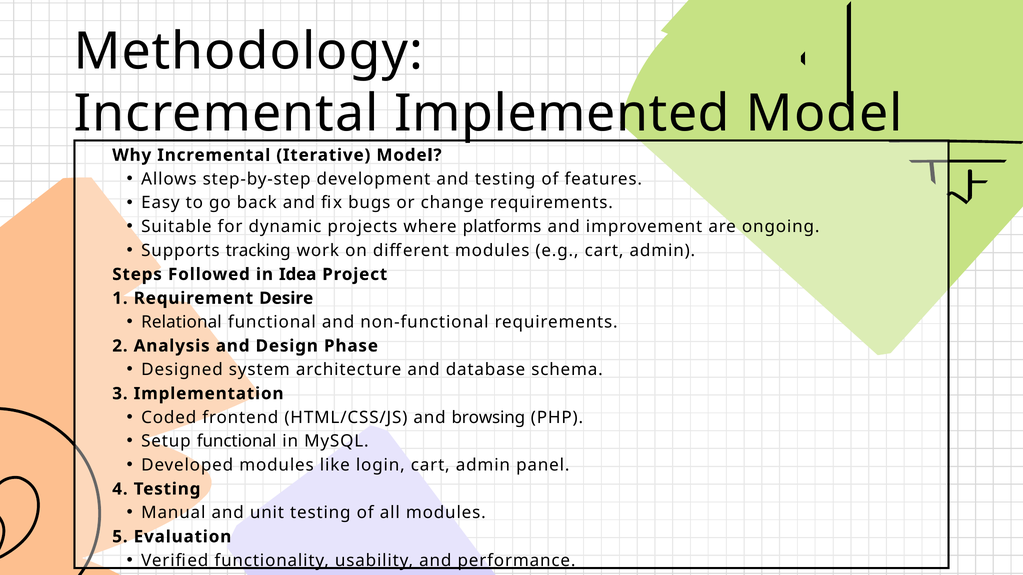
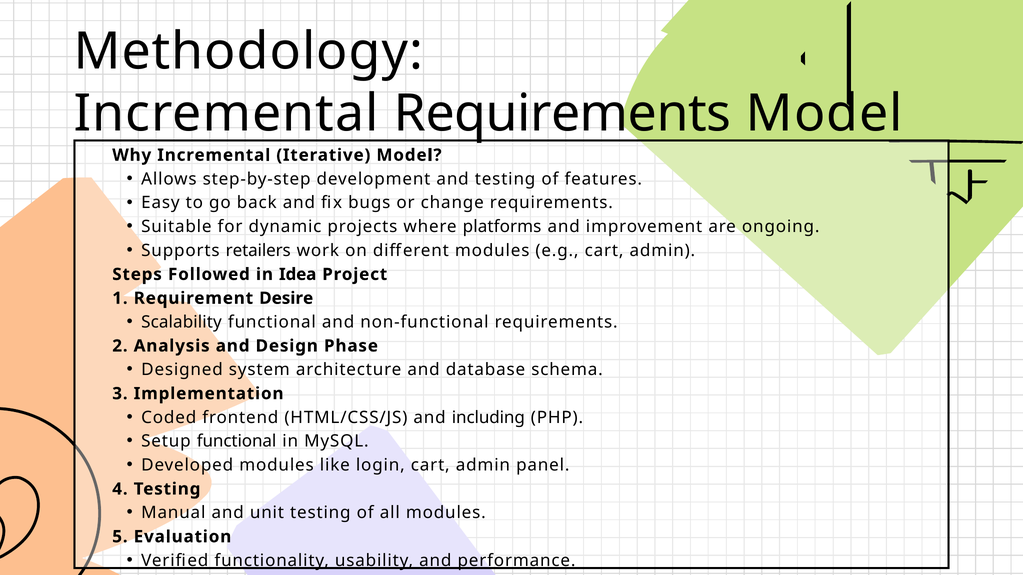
Incremental Implemented: Implemented -> Requirements (563, 114)
tracking: tracking -> retailers (258, 251)
Relational: Relational -> Scalability (181, 322)
browsing: browsing -> including (488, 418)
